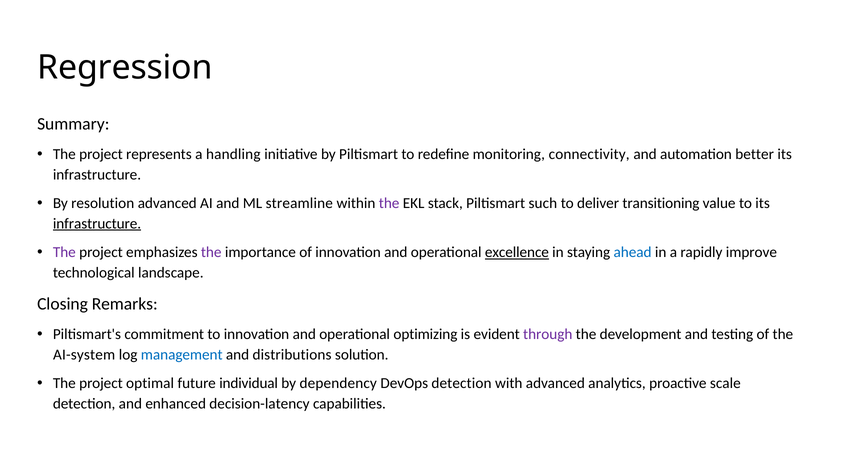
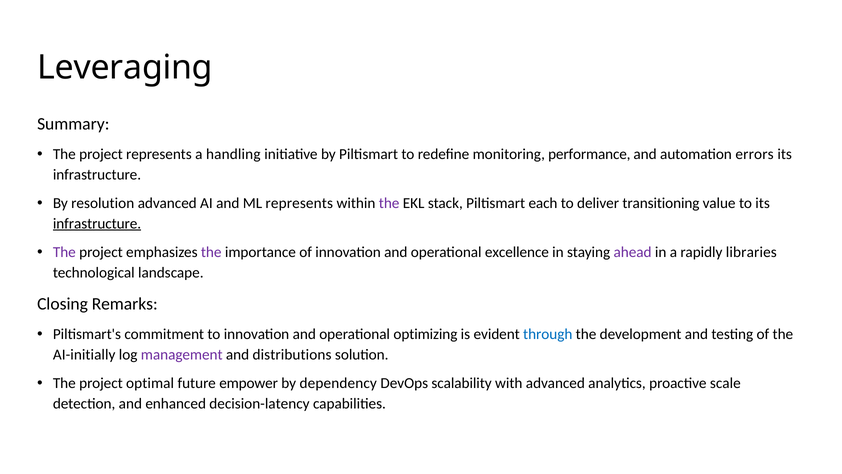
Regression: Regression -> Leveraging (125, 68)
connectivity: connectivity -> performance (589, 154)
better: better -> errors (755, 154)
ML streamline: streamline -> represents (299, 203)
such: such -> each (543, 203)
excellence underline: present -> none (517, 252)
ahead colour: blue -> purple (633, 252)
improve: improve -> libraries (751, 252)
through colour: purple -> blue (548, 334)
AI-system: AI-system -> AI-initially (84, 354)
management colour: blue -> purple (182, 354)
individual: individual -> empower (249, 383)
DevOps detection: detection -> scalability (462, 383)
